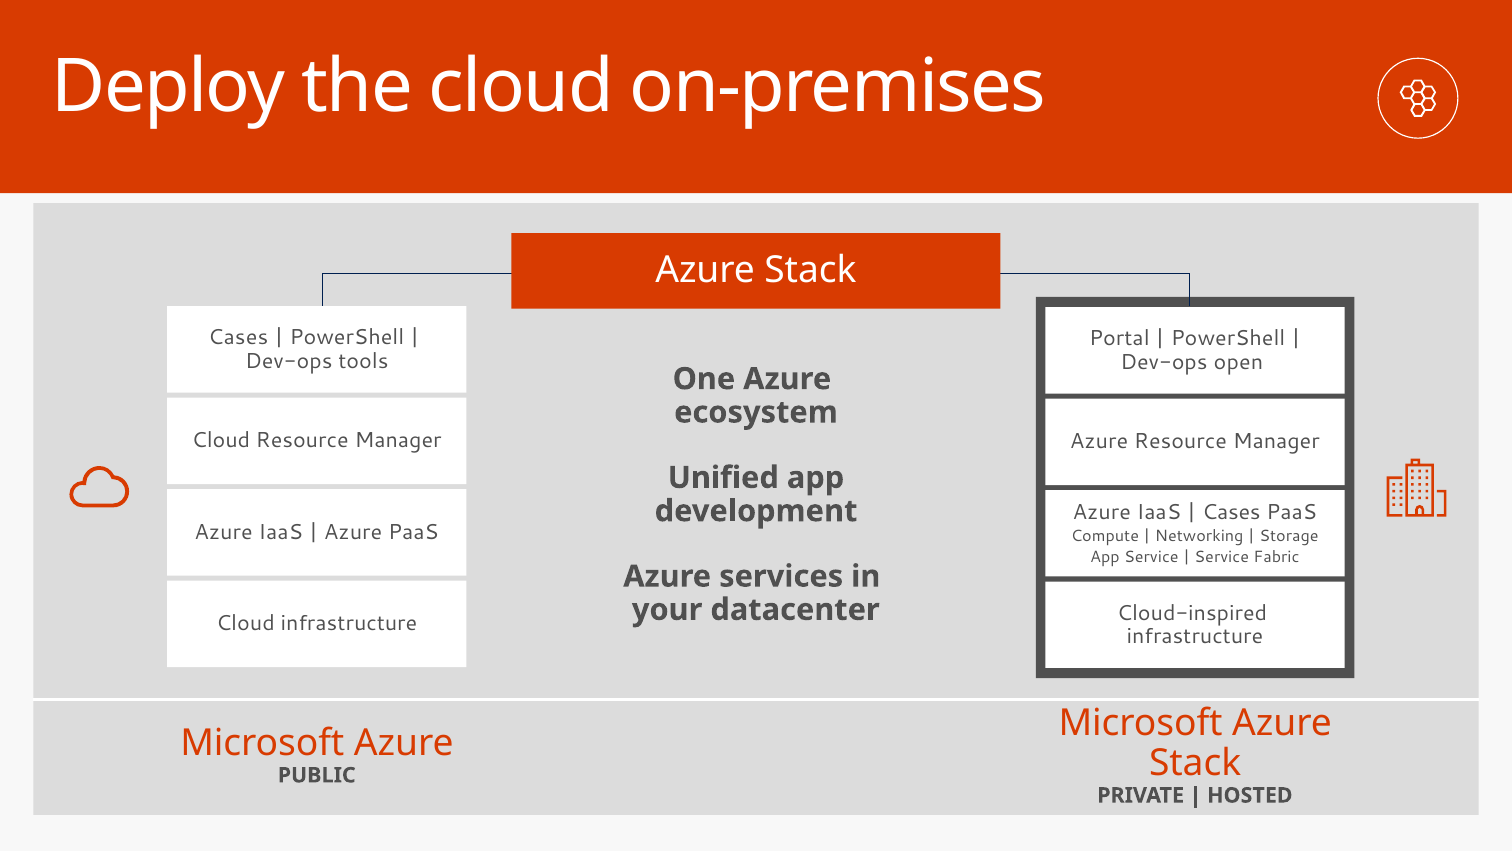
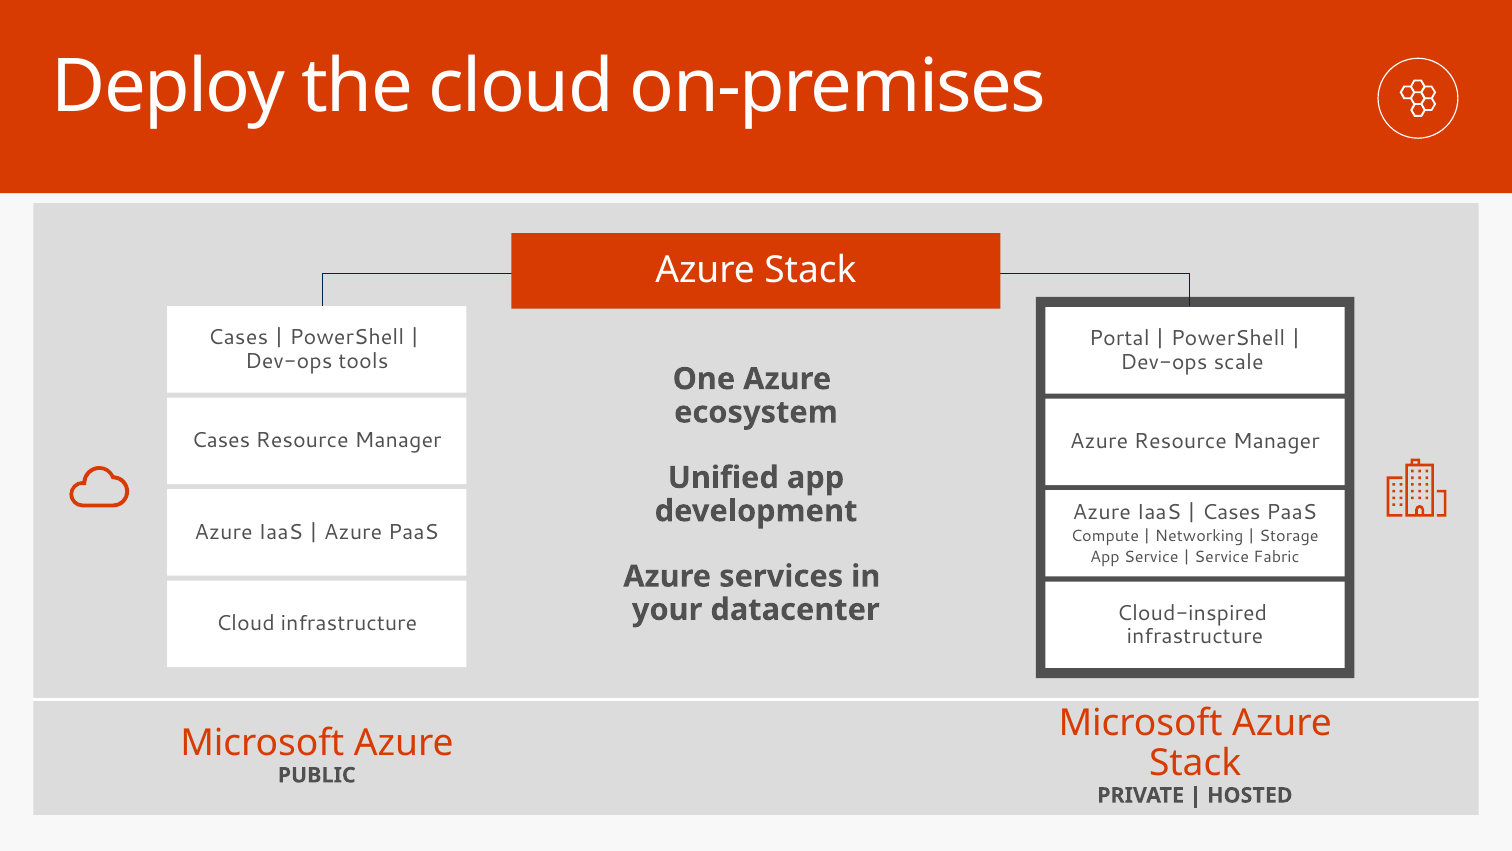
open: open -> scale (1239, 362)
Cloud: Cloud -> Cases (221, 440)
